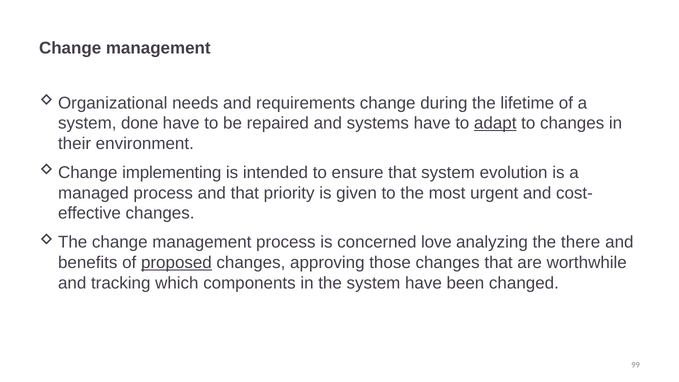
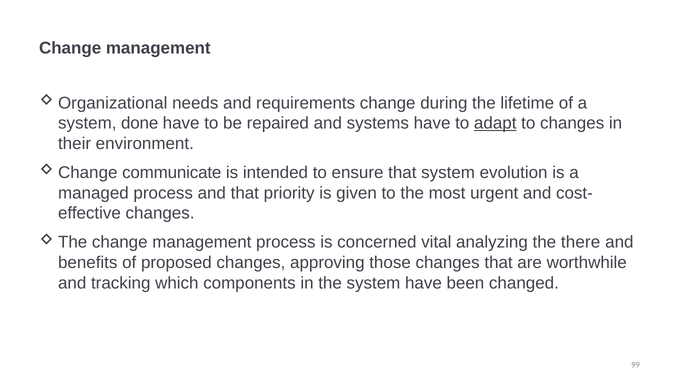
implementing: implementing -> communicate (172, 173)
love: love -> vital (436, 242)
proposed underline: present -> none (176, 263)
